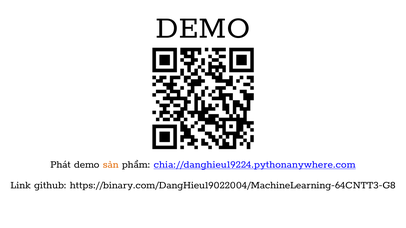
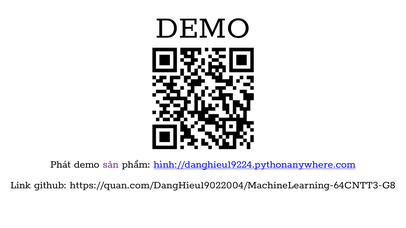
sản colour: orange -> purple (111, 164)
chia://danghieu19224.pythonanywhere.com: chia://danghieu19224.pythonanywhere.com -> hình://danghieu19224.pythonanywhere.com (255, 164)
https://binary.com/DangHieu19022004/MachineLearning-64CNTT3-G8: https://binary.com/DangHieu19022004/MachineLearning-64CNTT3-G8 -> https://quan.com/DangHieu19022004/MachineLearning-64CNTT3-G8 (233, 185)
